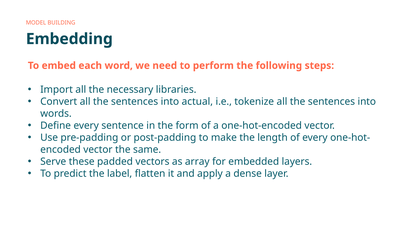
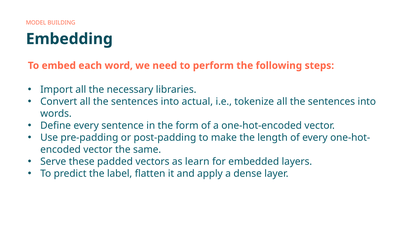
array: array -> learn (197, 161)
